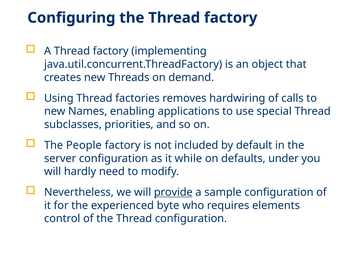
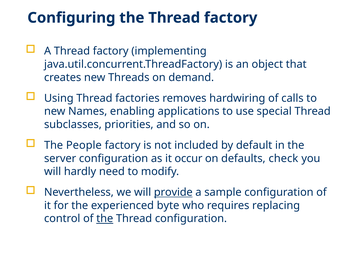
while: while -> occur (188, 158)
under: under -> check (283, 158)
elements: elements -> replacing (276, 205)
the underline: none -> present (105, 218)
